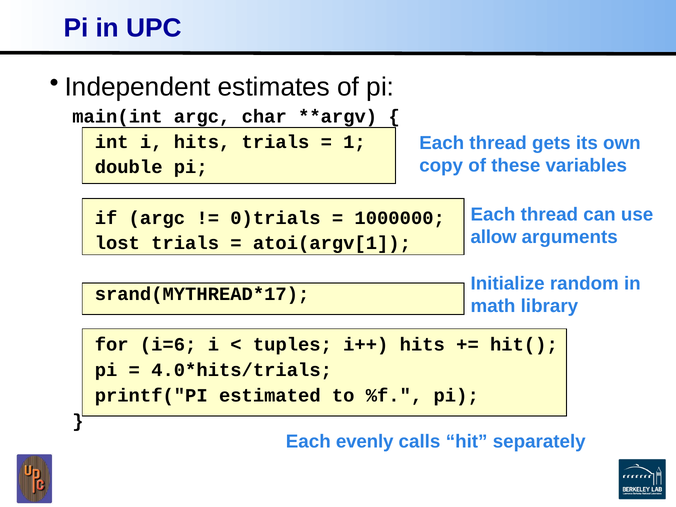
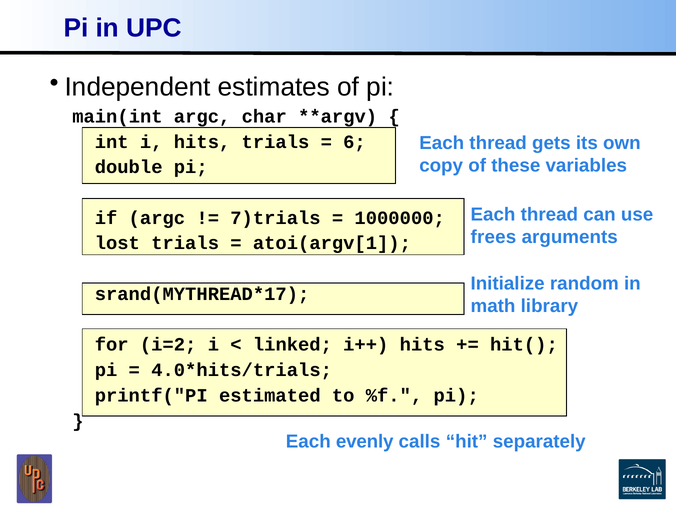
1: 1 -> 6 (354, 142)
0)trials: 0)trials -> 7)trials (275, 218)
allow: allow -> frees (493, 237)
i=6: i=6 -> i=2 (168, 345)
tuples: tuples -> linked (292, 345)
